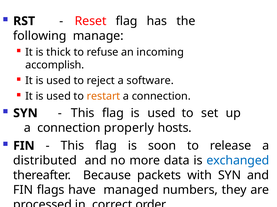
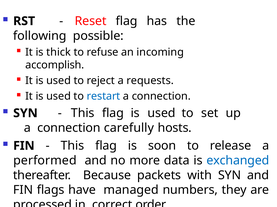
manage: manage -> possible (98, 36)
software: software -> requests (150, 81)
restart colour: orange -> blue (104, 97)
properly: properly -> carefully (129, 128)
distributed: distributed -> performed (45, 161)
